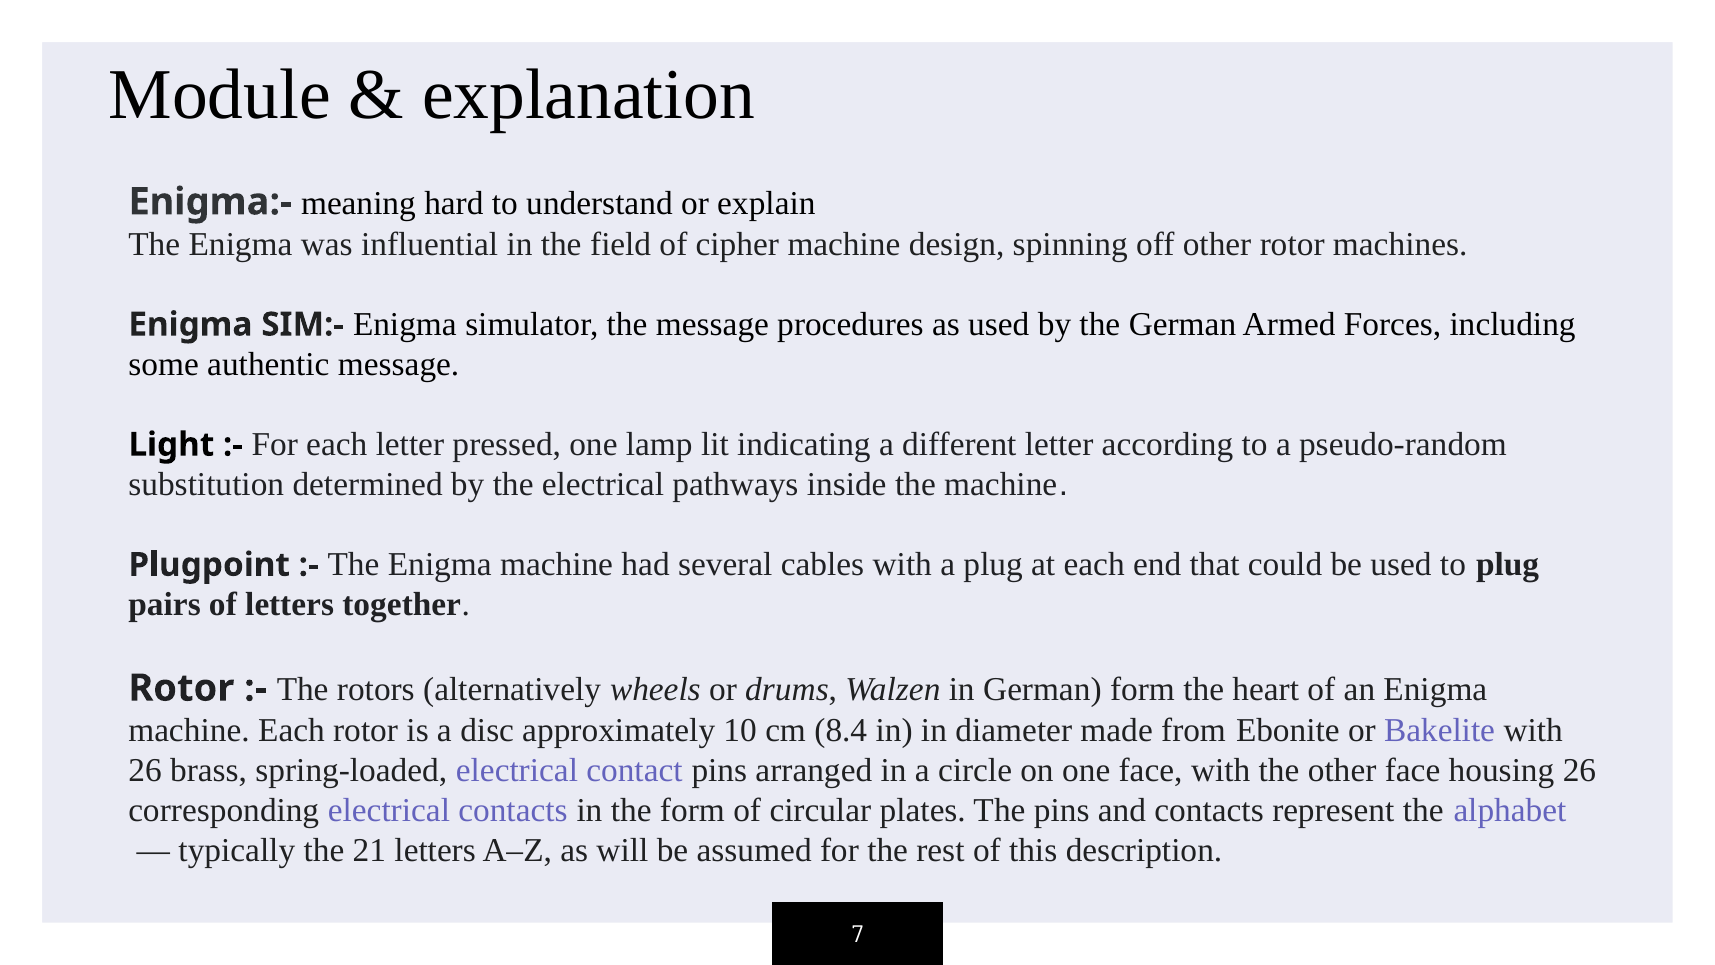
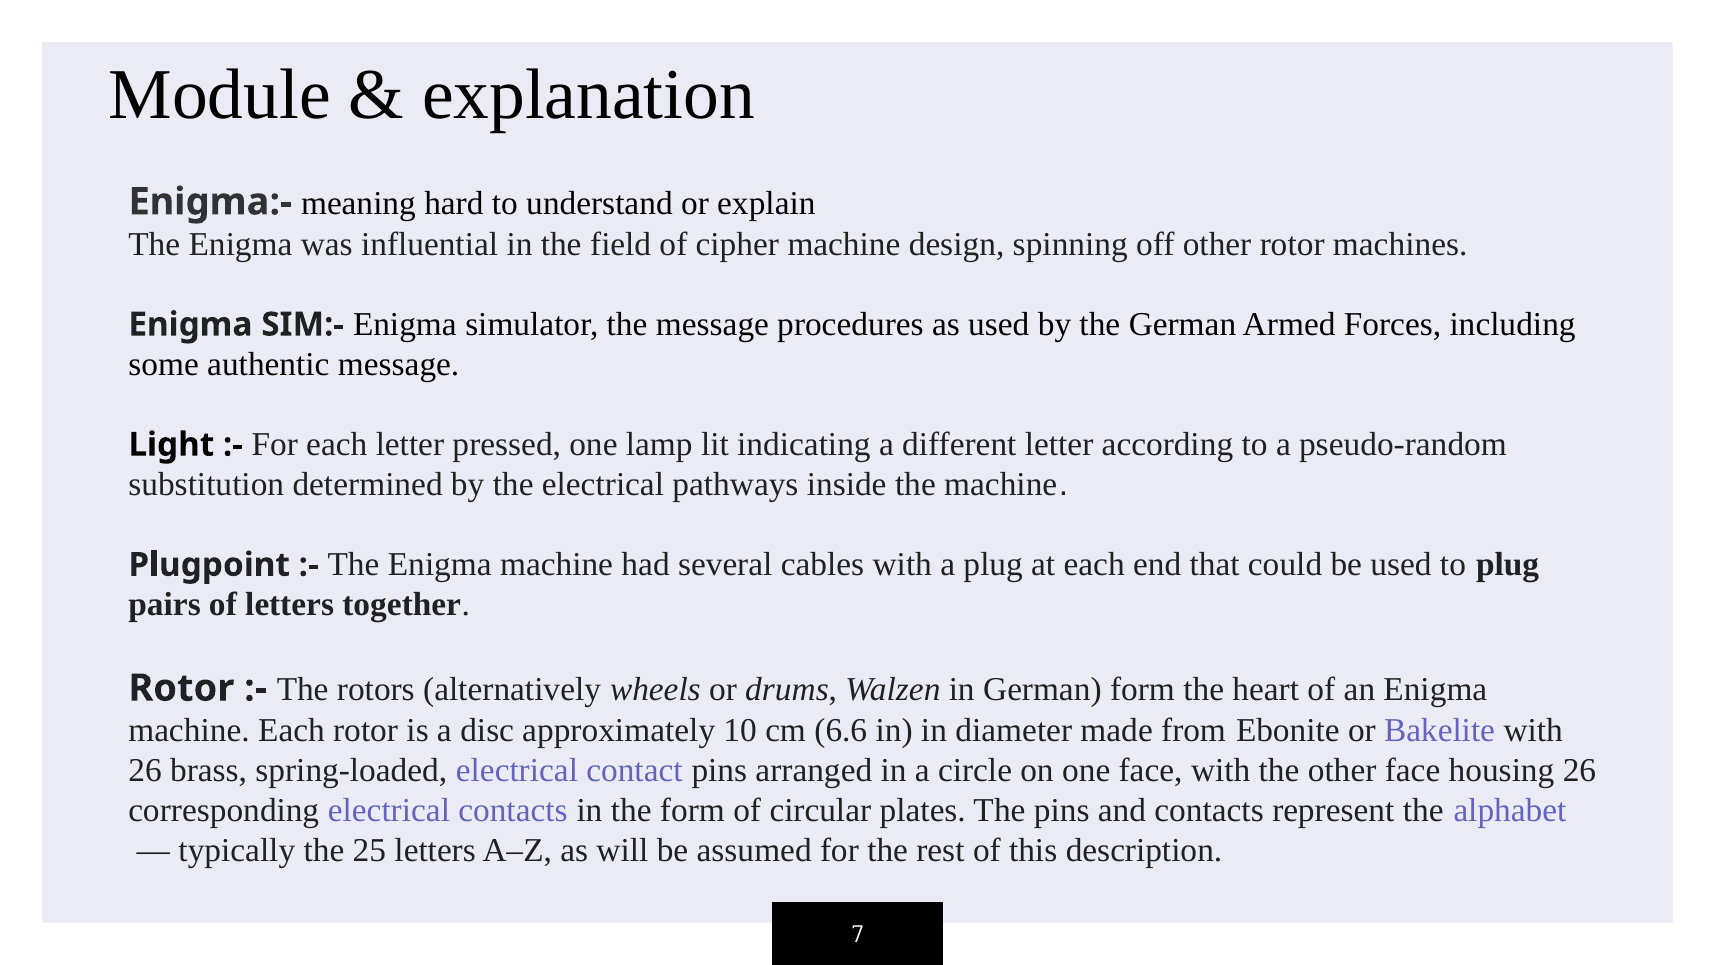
8.4: 8.4 -> 6.6 (841, 730)
21: 21 -> 25 (369, 851)
